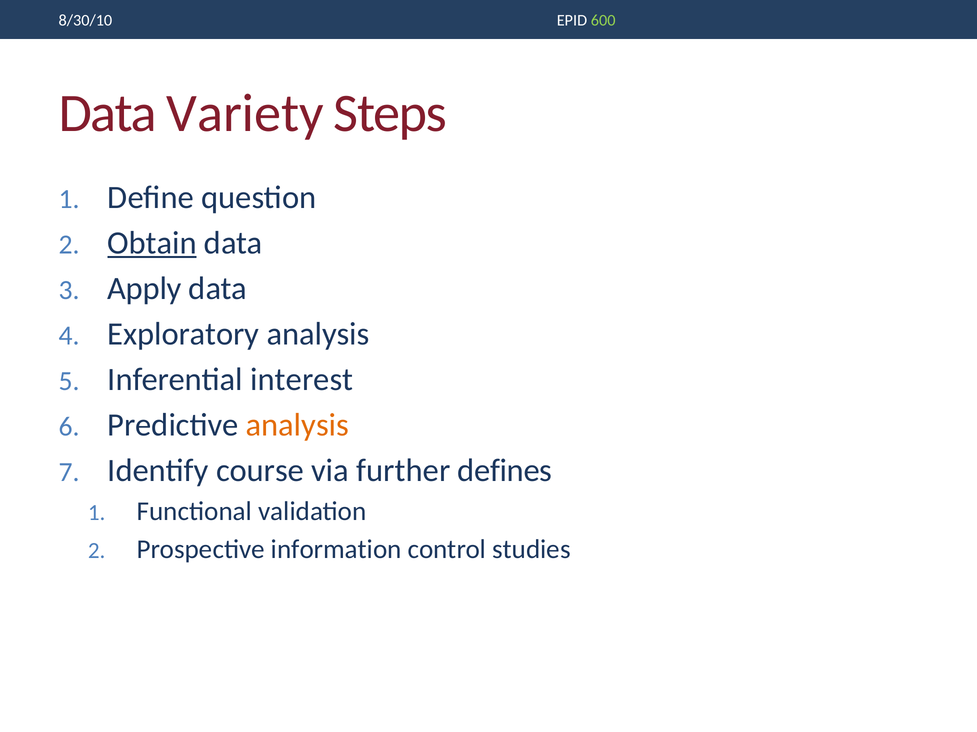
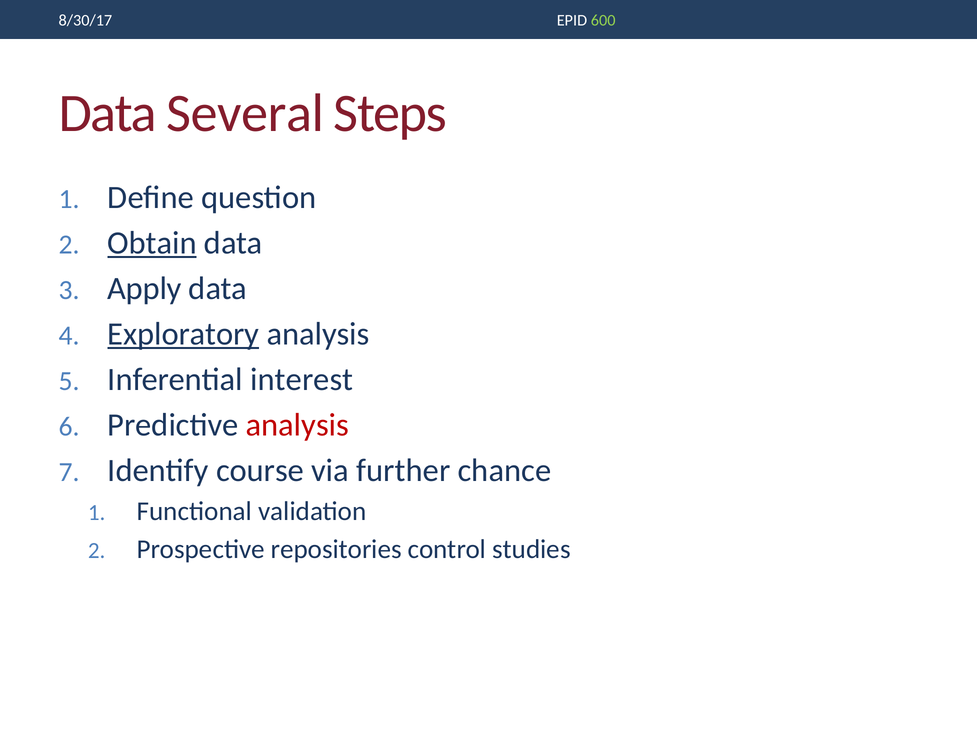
8/30/10: 8/30/10 -> 8/30/17 (85, 21)
Variety: Variety -> Several (245, 114)
Exploratory underline: none -> present (183, 334)
analysis colour: orange -> red (297, 426)
defines: defines -> chance (505, 471)
information: information -> repositories (336, 550)
